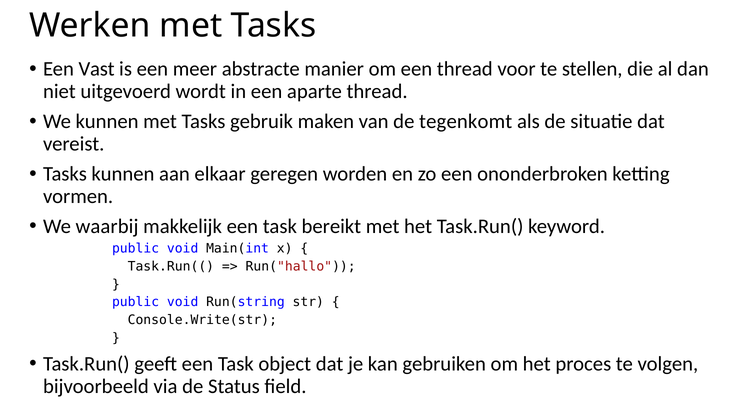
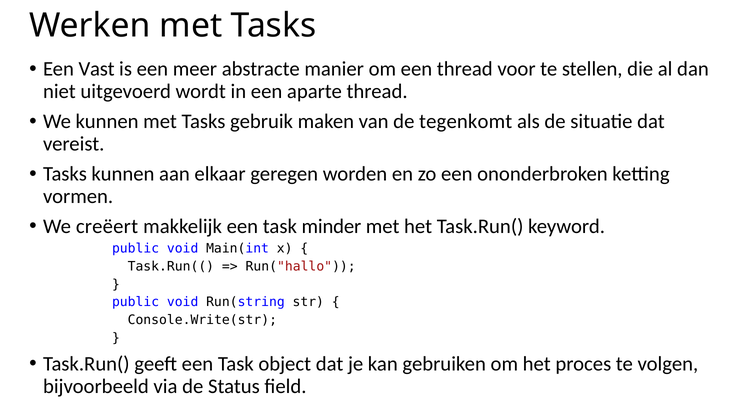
waarbij: waarbij -> creëert (107, 226)
bereikt: bereikt -> minder (331, 226)
